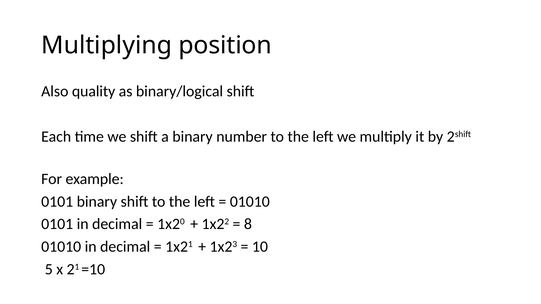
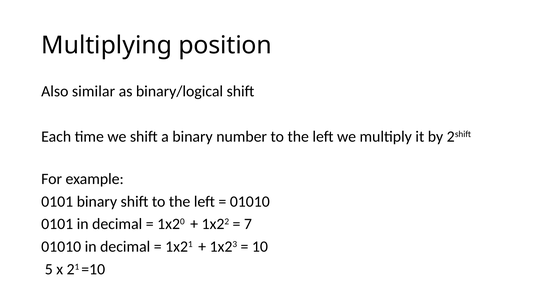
quality: quality -> similar (94, 91)
8: 8 -> 7 (248, 224)
